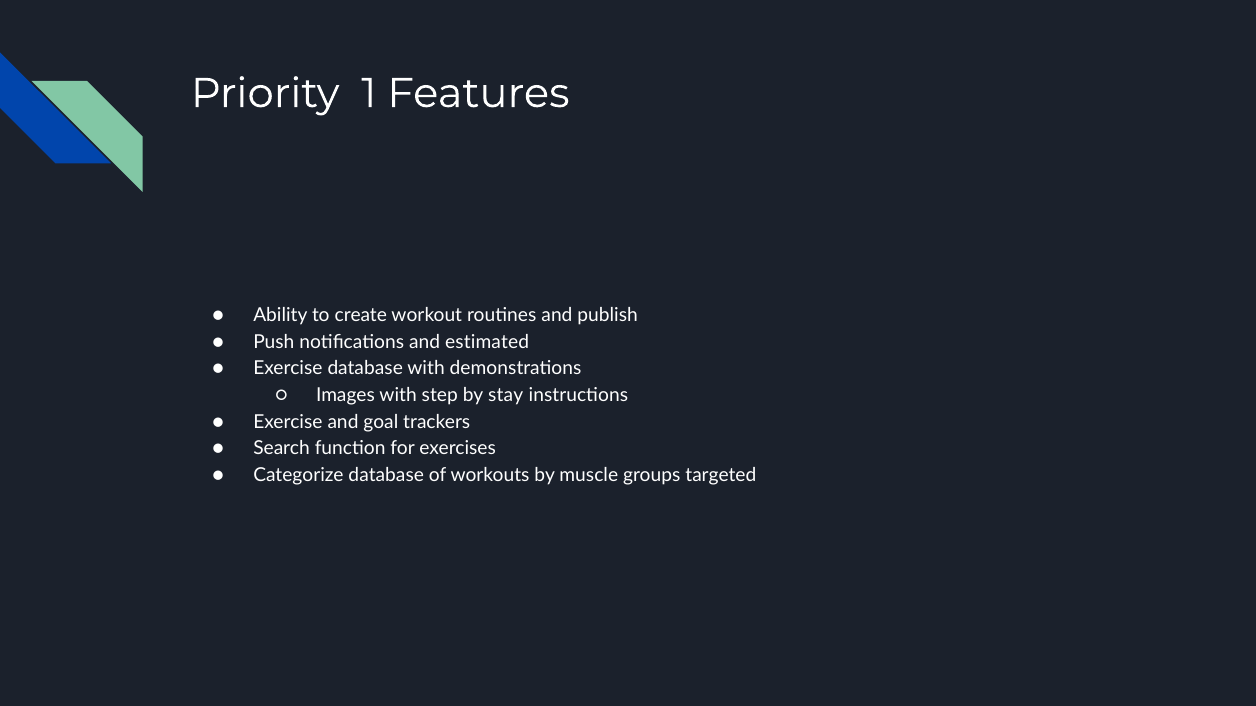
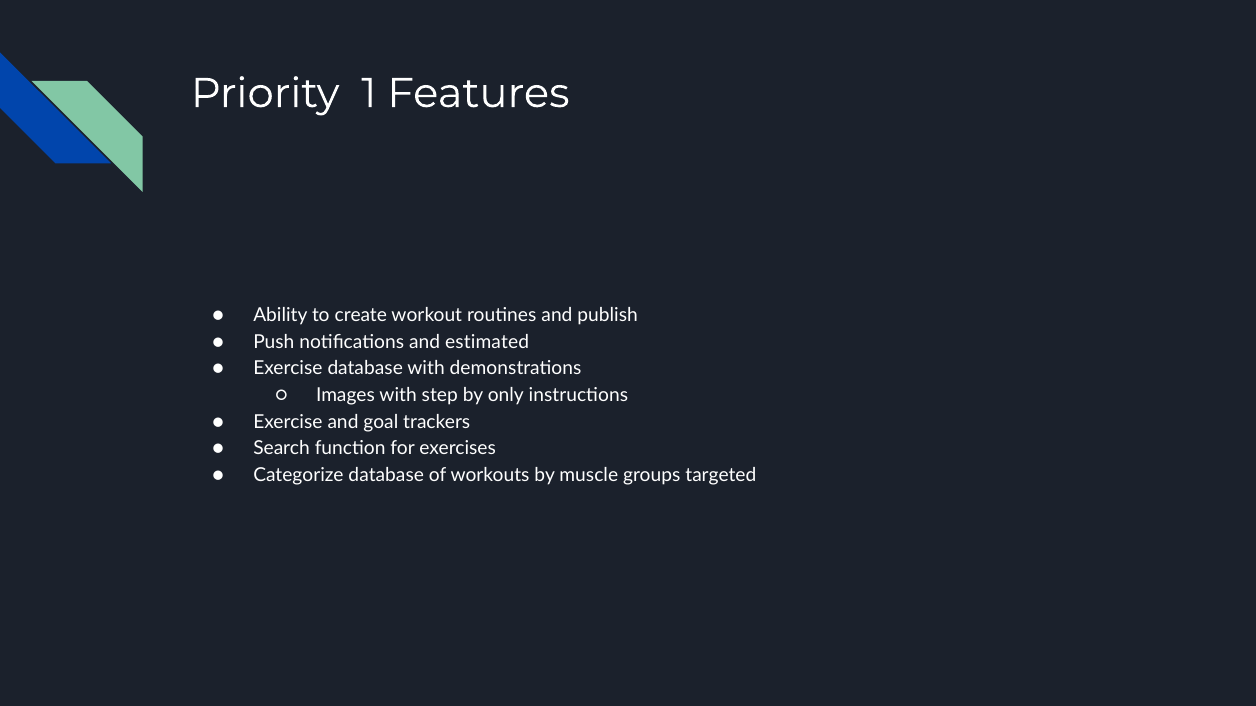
stay: stay -> only (506, 395)
